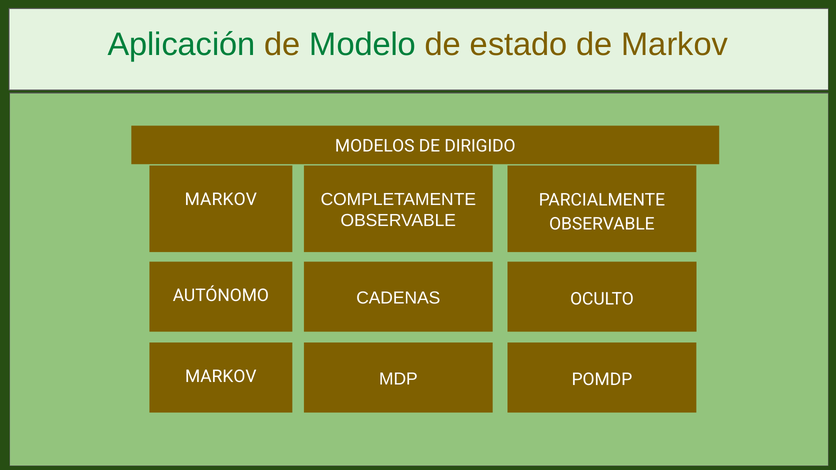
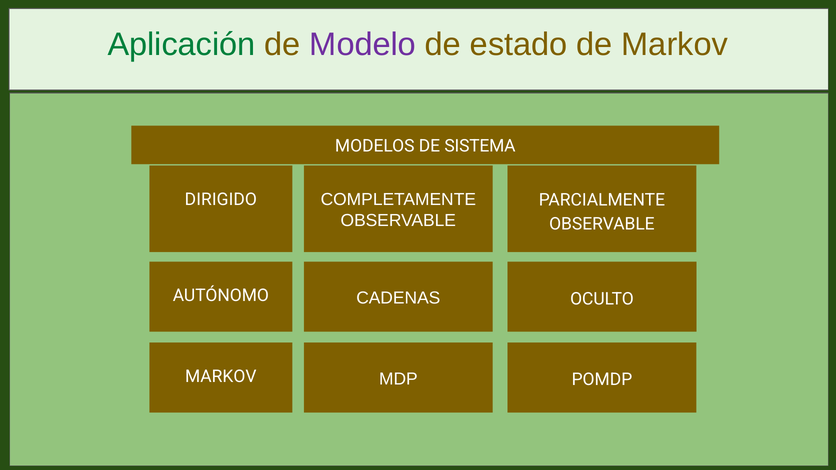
Modelo colour: green -> purple (363, 44)
DIRIGIDO: DIRIGIDO -> SISTEMA (480, 146)
MARKOV: MARKOV -> DIRIGIDO (221, 200)
